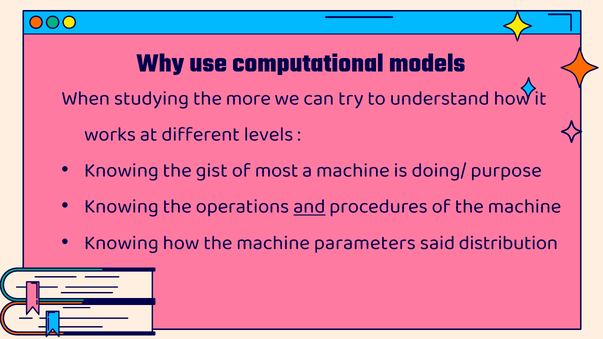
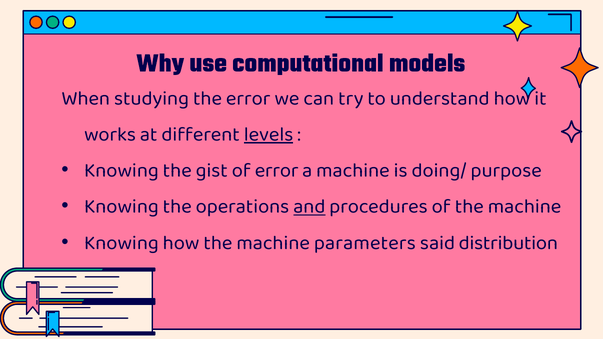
the more: more -> error (248, 98)
levels underline: none -> present (269, 134)
of most: most -> error (277, 170)
